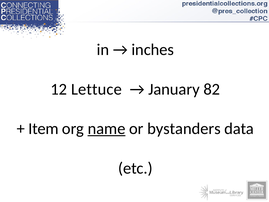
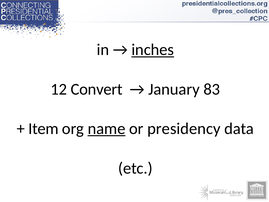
inches underline: none -> present (153, 50)
Lettuce: Lettuce -> Convert (97, 89)
82: 82 -> 83 (212, 89)
bystanders: bystanders -> presidency (184, 129)
